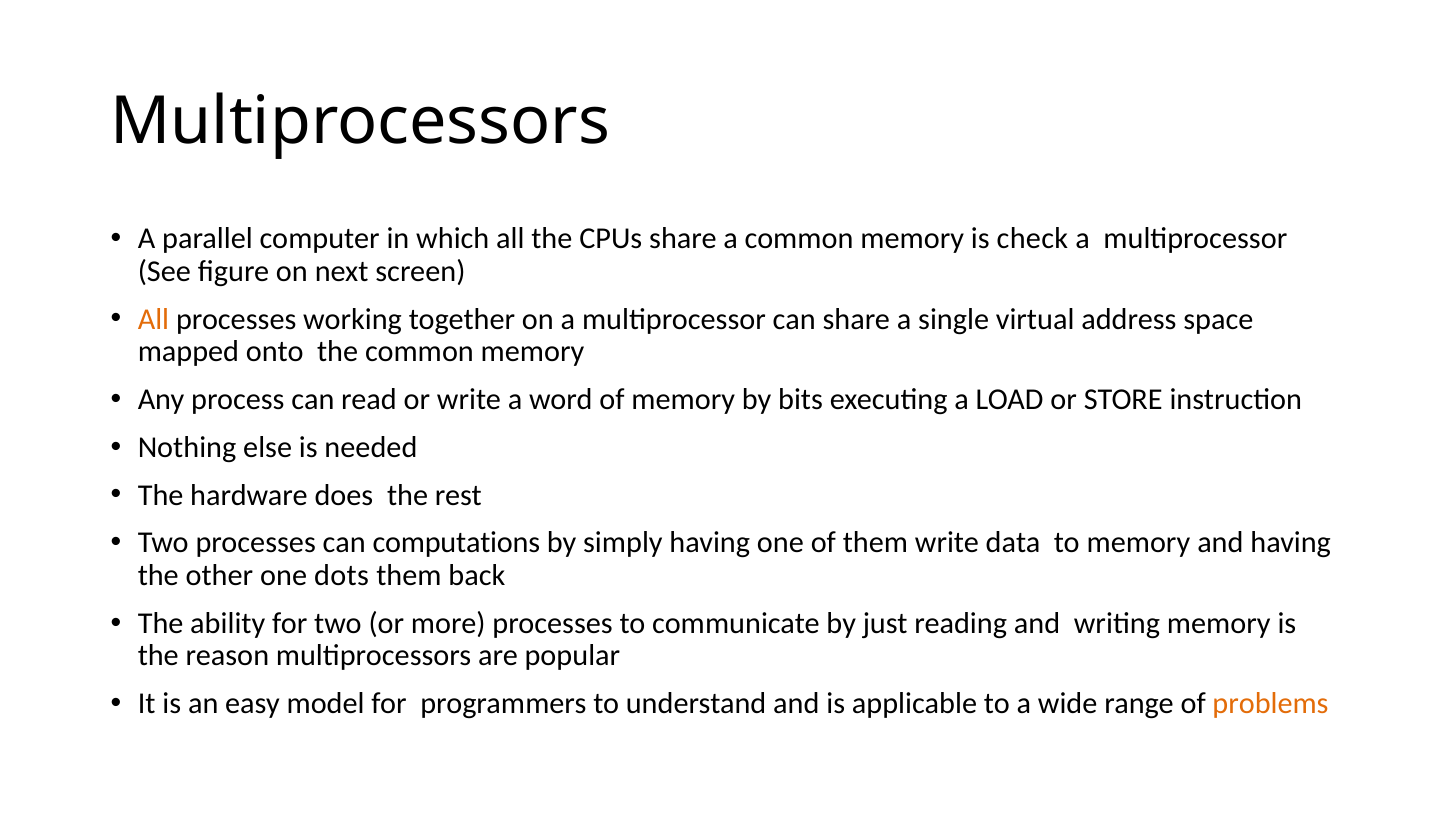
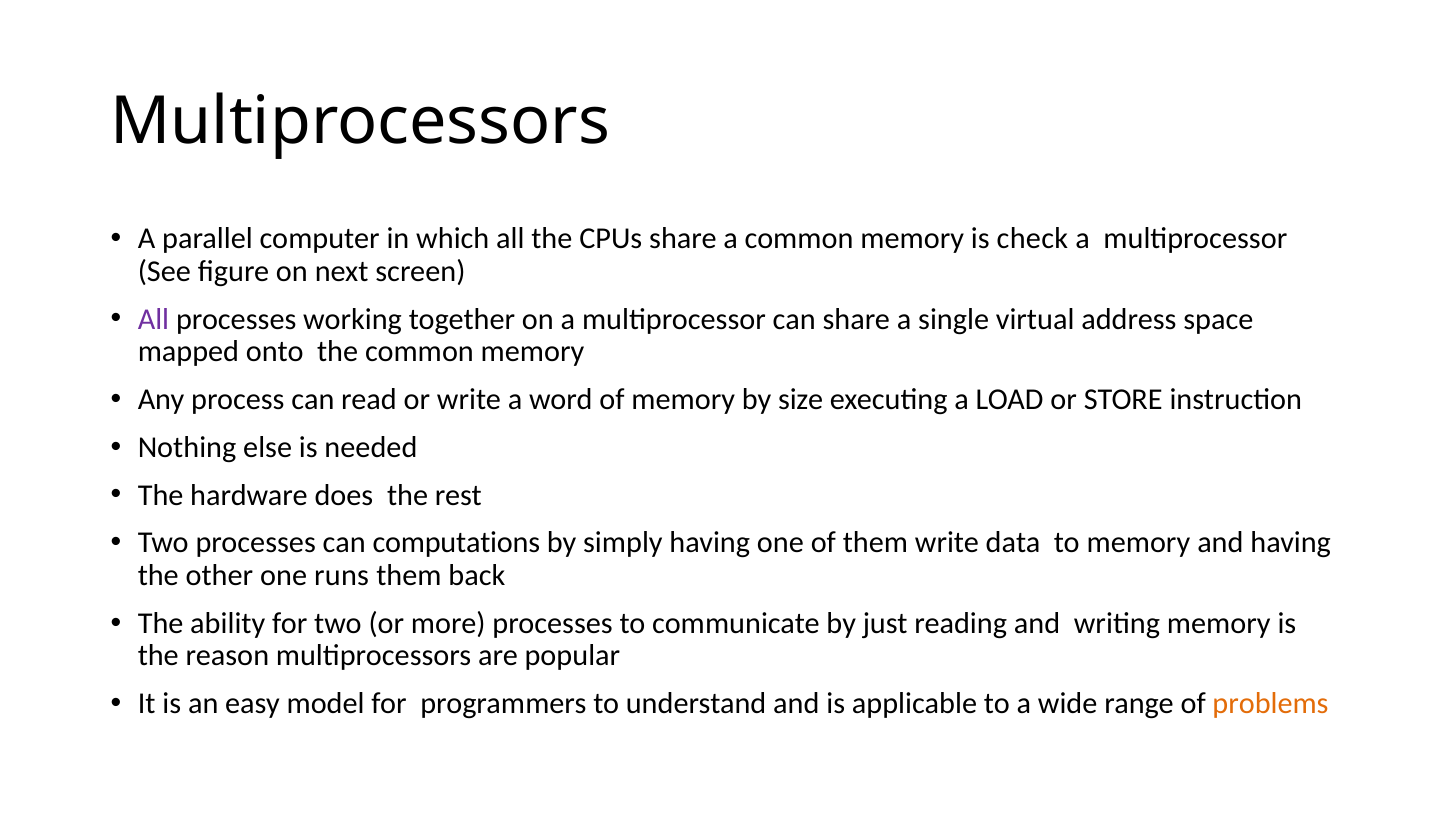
All colour: orange -> purple (153, 319)
bits: bits -> size (801, 400)
dots: dots -> runs (342, 576)
